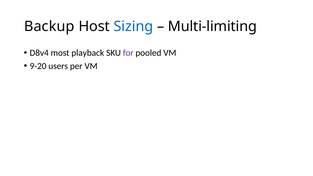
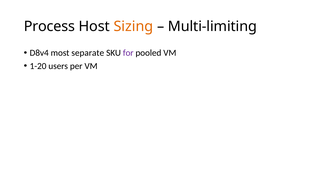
Backup: Backup -> Process (49, 26)
Sizing colour: blue -> orange (133, 26)
playback: playback -> separate (88, 53)
9-20: 9-20 -> 1-20 (38, 66)
